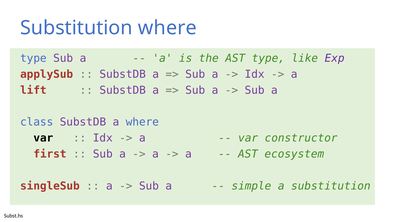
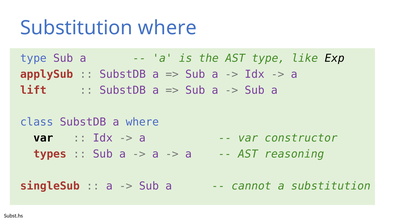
Exp colour: purple -> black (335, 58)
first: first -> types (50, 154)
ecosystem: ecosystem -> reasoning (294, 154)
simple: simple -> cannot (251, 186)
